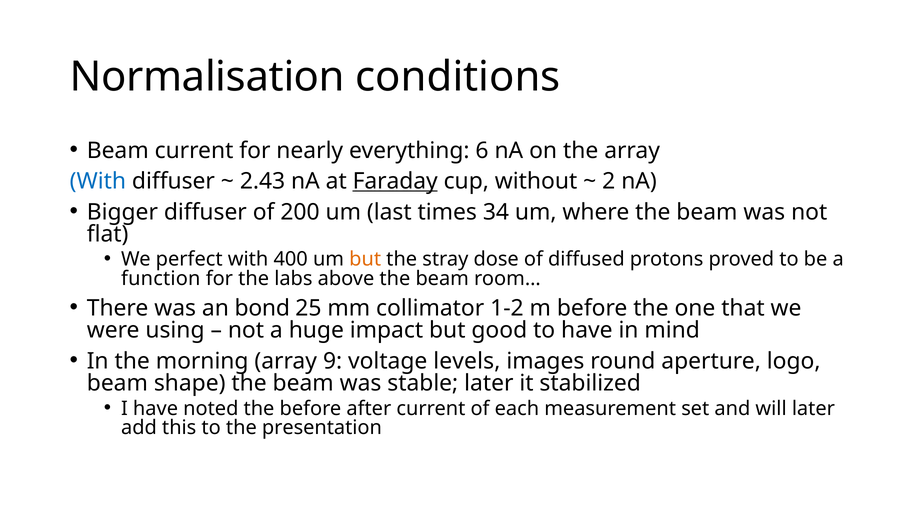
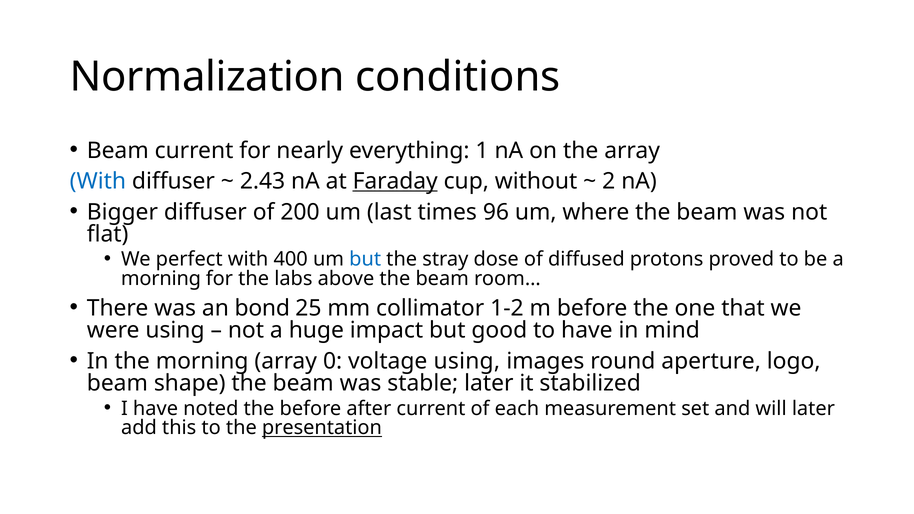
Normalisation: Normalisation -> Normalization (207, 77)
6: 6 -> 1 (482, 150)
34: 34 -> 96 (496, 212)
but colour: orange -> blue (365, 259)
function: function -> morning (161, 279)
9: 9 -> 0 (333, 361)
voltage levels: levels -> using (467, 361)
presentation underline: none -> present (322, 428)
